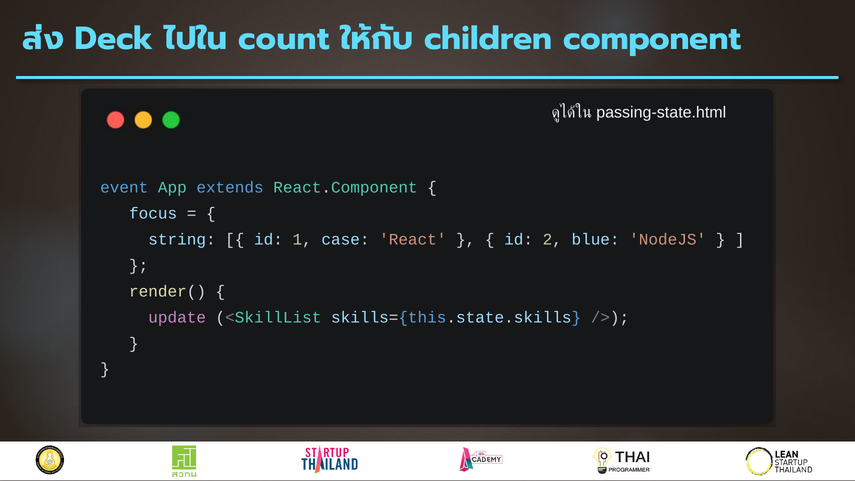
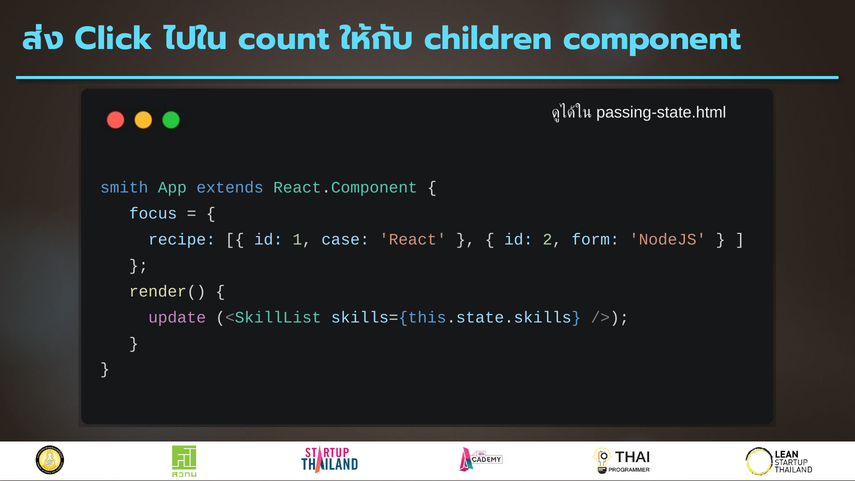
Deck: Deck -> Click (114, 39)
event: event -> smith (124, 187)
string: string -> recipe (182, 239)
blue: blue -> form (596, 239)
